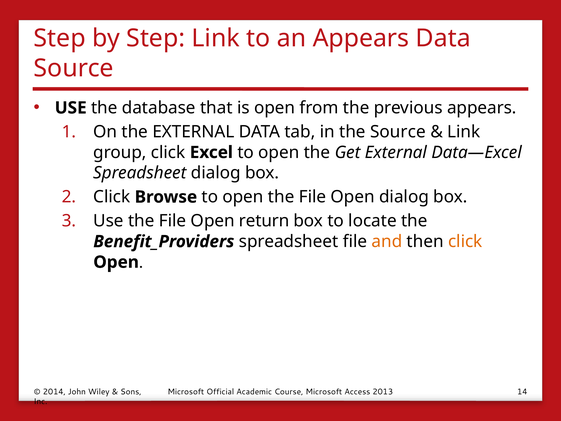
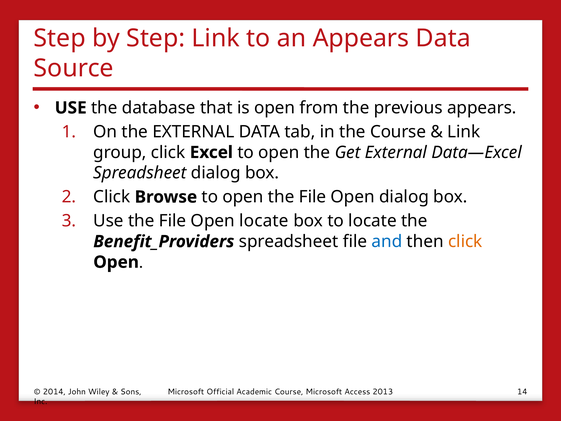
the Source: Source -> Course (398, 132)
Open return: return -> locate (264, 221)
and colour: orange -> blue (387, 241)
